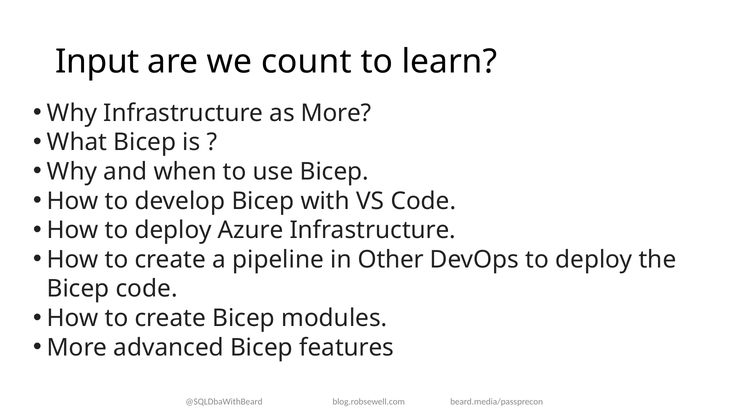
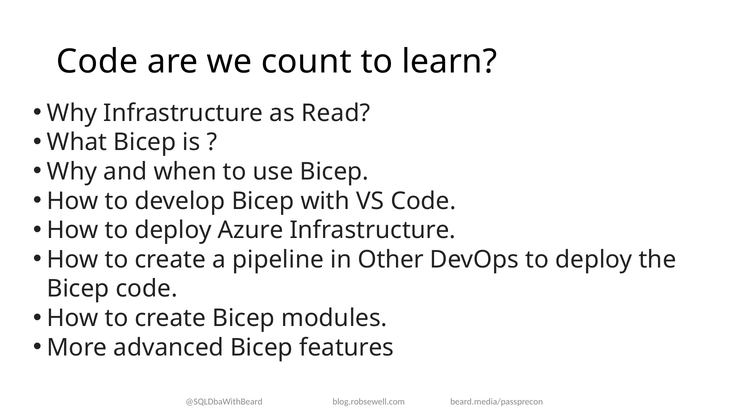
Input: Input -> Code (97, 61)
as More: More -> Read (336, 113)
